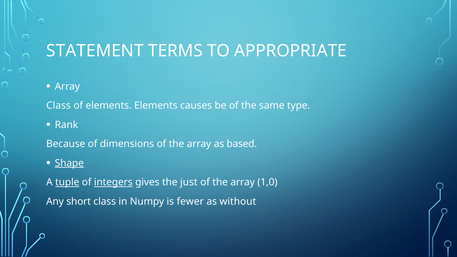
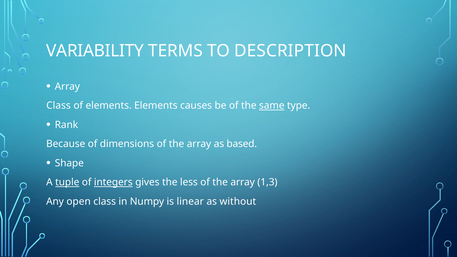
STATEMENT: STATEMENT -> VARIABILITY (95, 51)
APPROPRIATE: APPROPRIATE -> DESCRIPTION (290, 51)
same underline: none -> present (272, 106)
Shape underline: present -> none (69, 163)
just: just -> less (189, 182)
1,0: 1,0 -> 1,3 (267, 182)
short: short -> open (79, 201)
fewer: fewer -> linear (190, 201)
